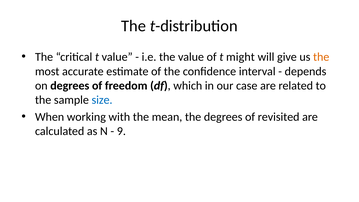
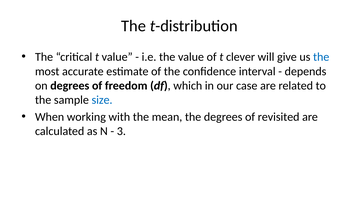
might: might -> clever (241, 57)
the colour: orange -> blue (321, 57)
9: 9 -> 3 (121, 131)
